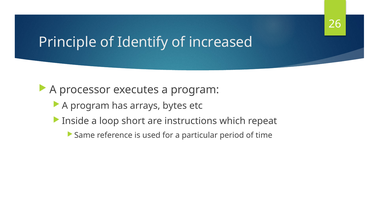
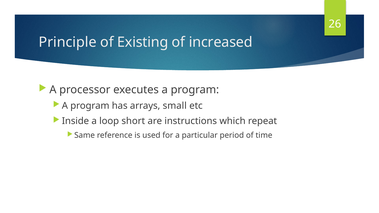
Identify: Identify -> Existing (143, 42)
bytes: bytes -> small (175, 106)
